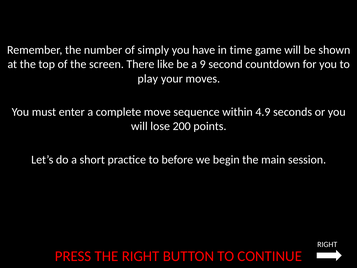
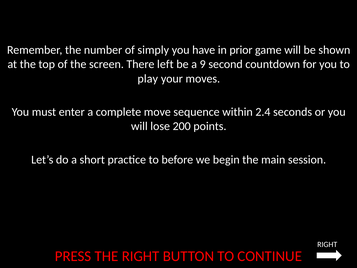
time: time -> prior (241, 50)
like: like -> left (165, 64)
4.9: 4.9 -> 2.4 (263, 112)
